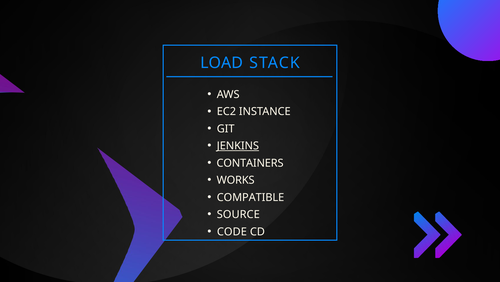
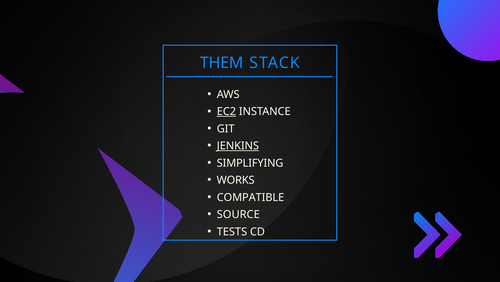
LOAD: LOAD -> THEM (222, 63)
EC2 underline: none -> present (226, 111)
CONTAINERS: CONTAINERS -> SIMPLIFYING (250, 163)
CODE: CODE -> TESTS (232, 231)
